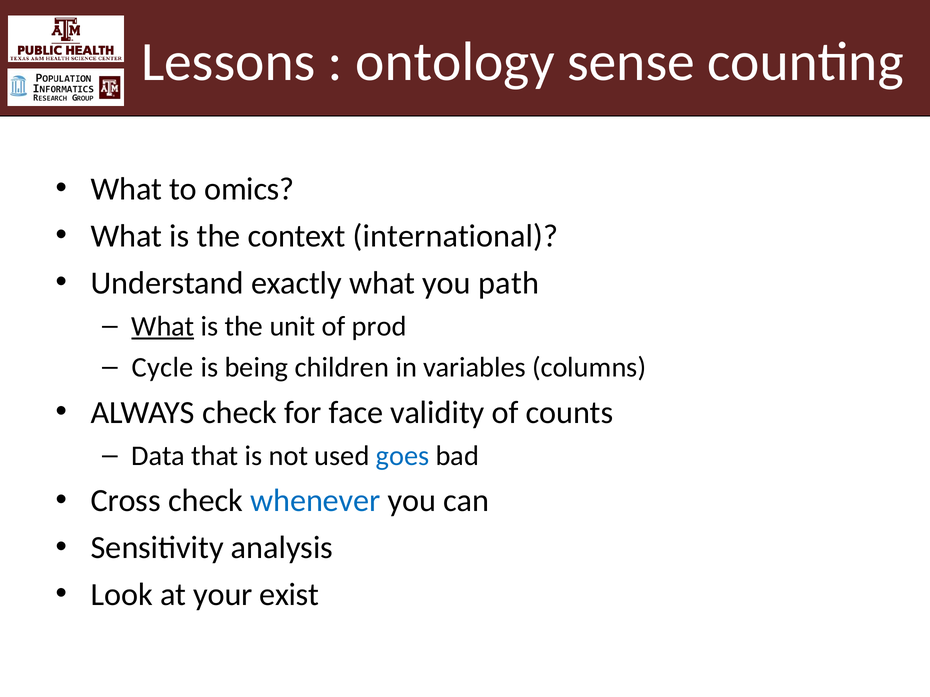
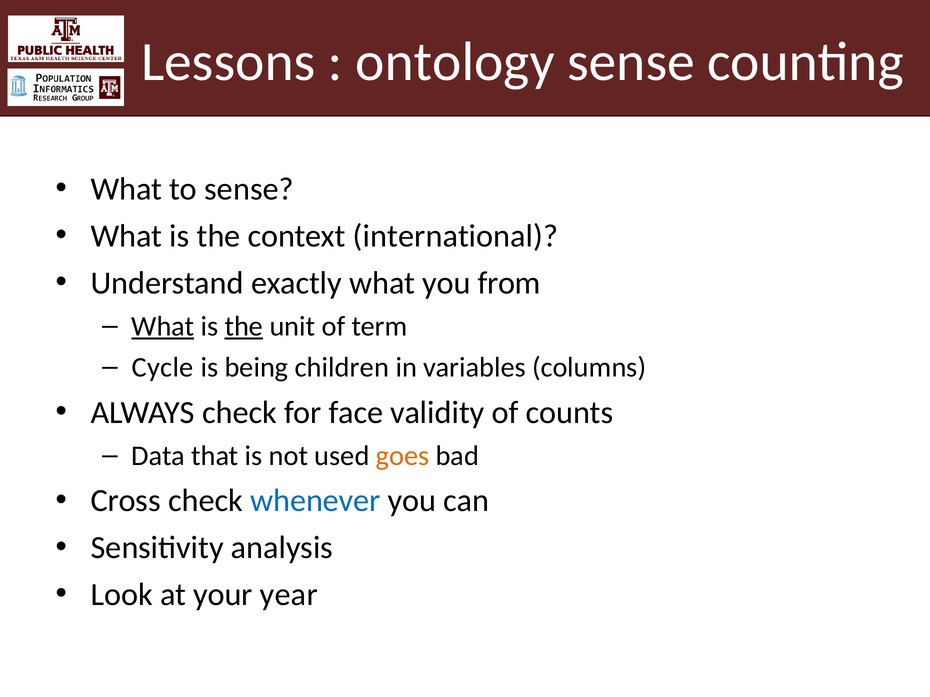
to omics: omics -> sense (249, 189)
path: path -> from (509, 283)
the underline: none -> present (244, 326)
prod: prod -> term (379, 326)
goes colour: blue -> orange (403, 456)
exist: exist -> year (289, 595)
